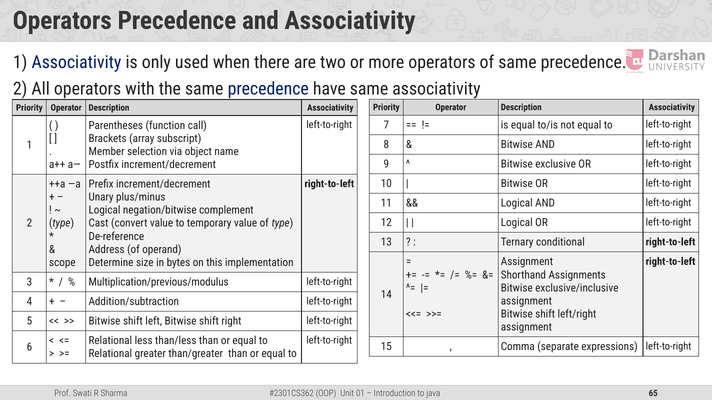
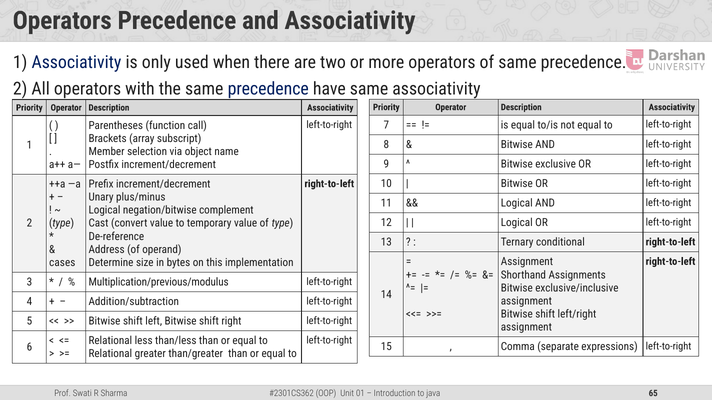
scope: scope -> cases (62, 263)
